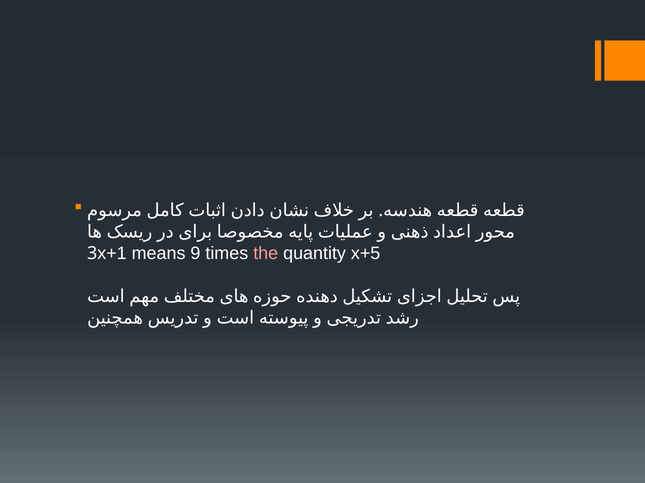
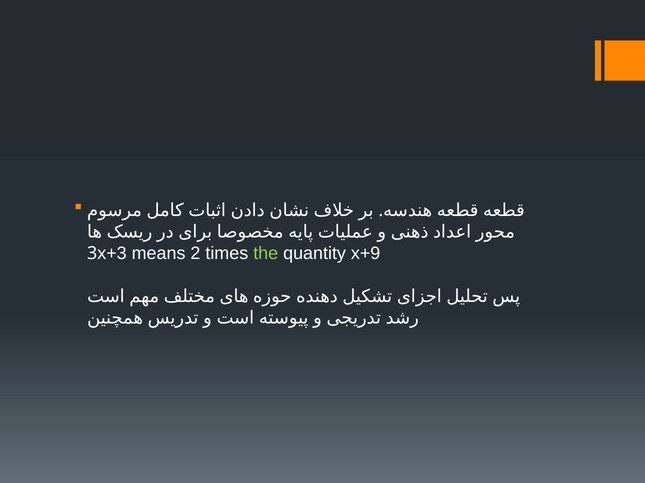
x+1: x+1 -> x+3 (112, 254)
9: 9 -> 2 (195, 254)
the colour: pink -> light green (266, 254)
x+5: x+5 -> x+9 (366, 254)
